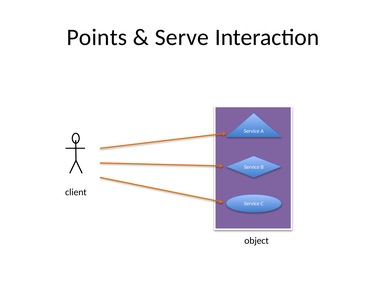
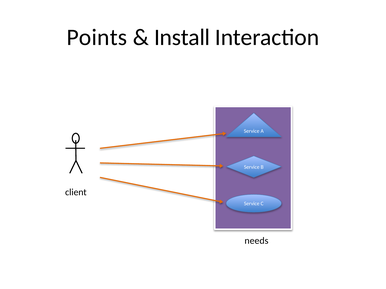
Serve: Serve -> Install (182, 37)
object: object -> needs (257, 241)
